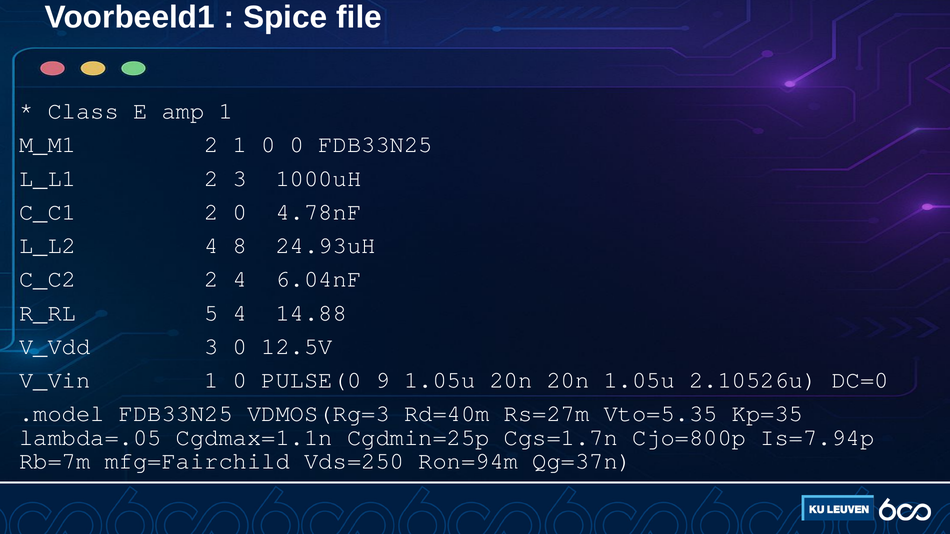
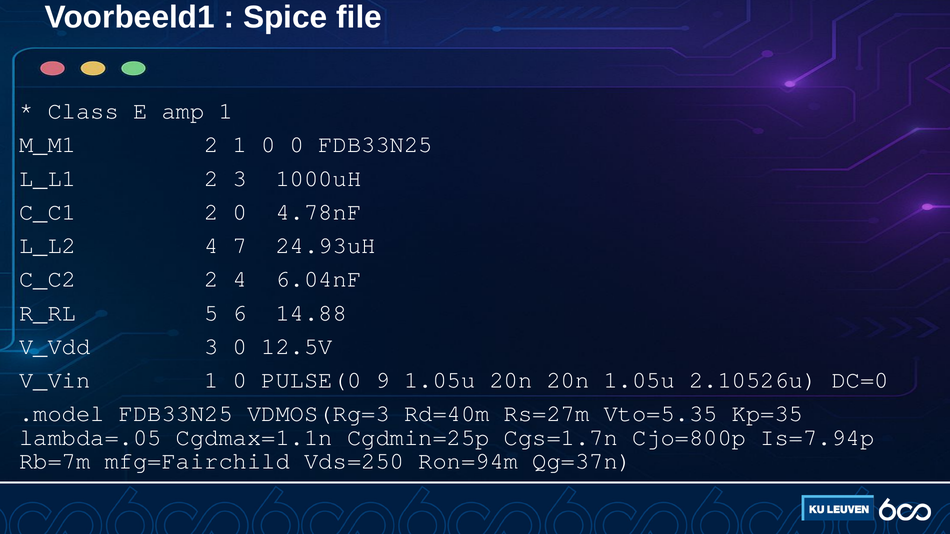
8: 8 -> 7 (240, 246)
5 4: 4 -> 6 (240, 313)
